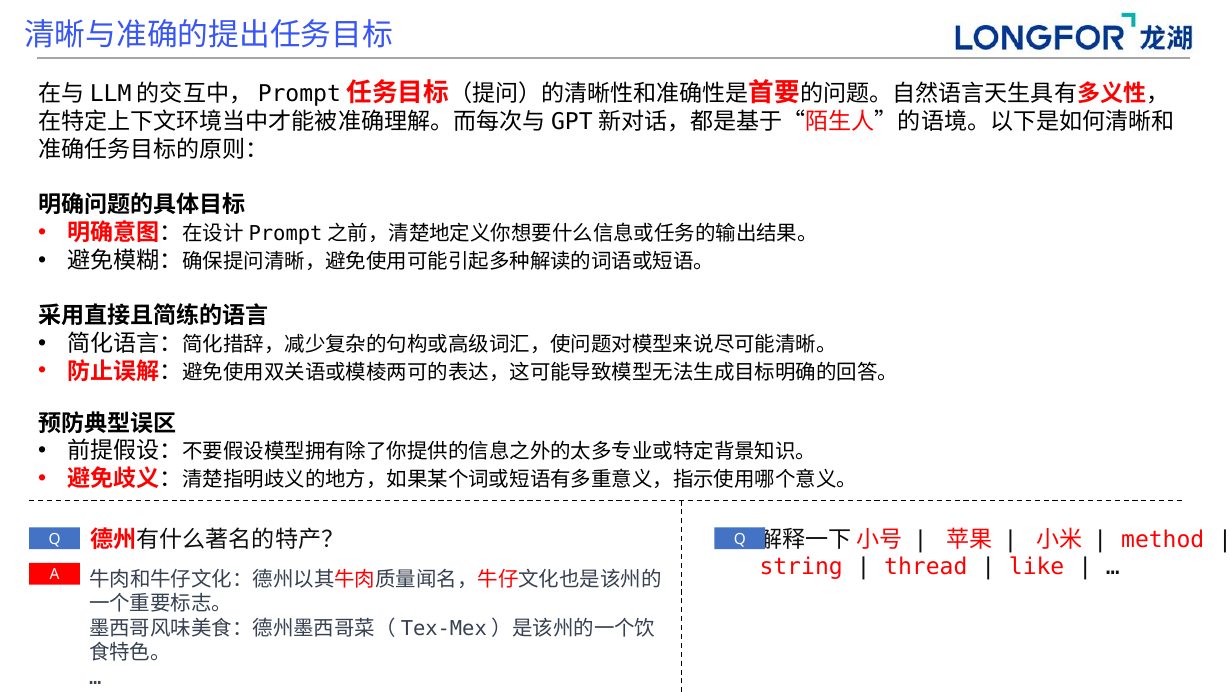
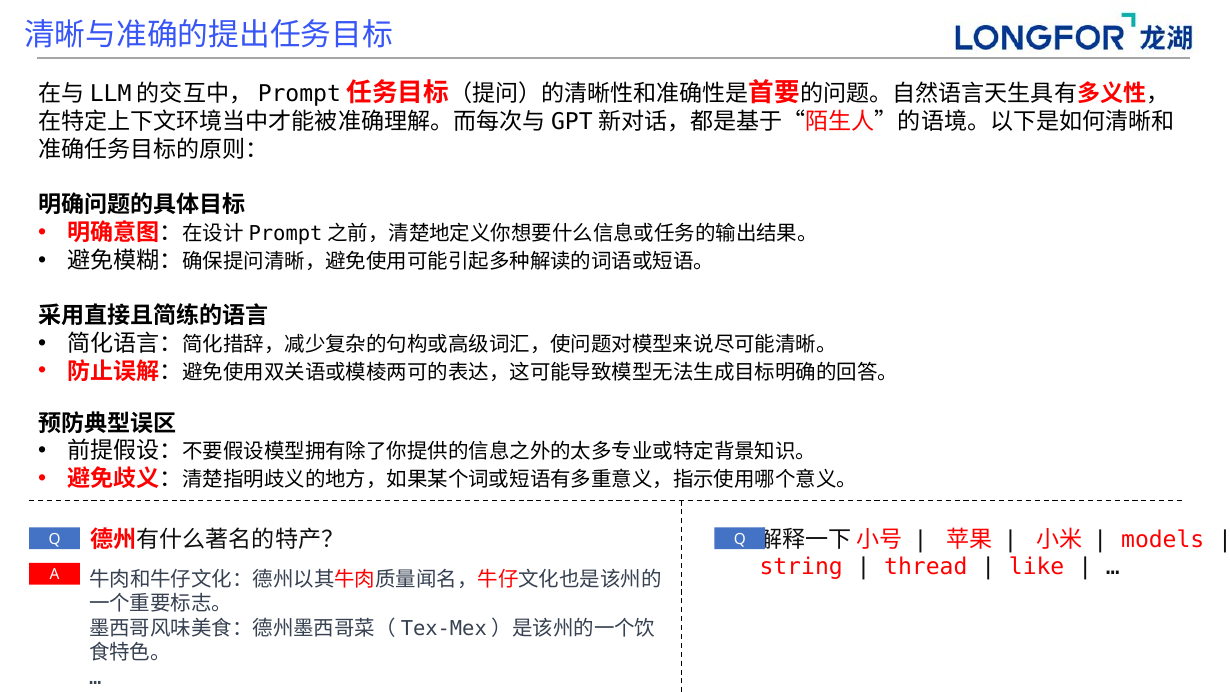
method: method -> models (1163, 540)
